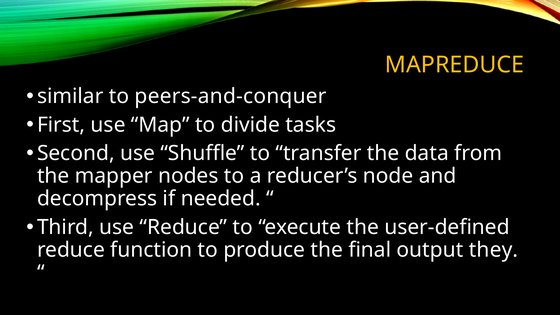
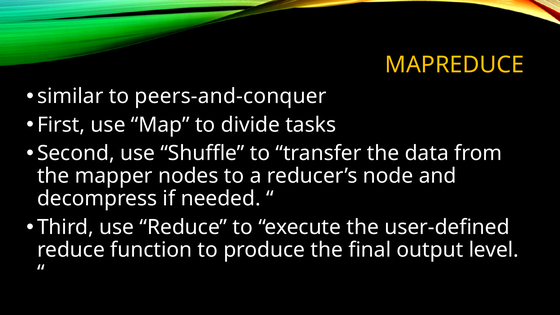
they: they -> level (494, 250)
